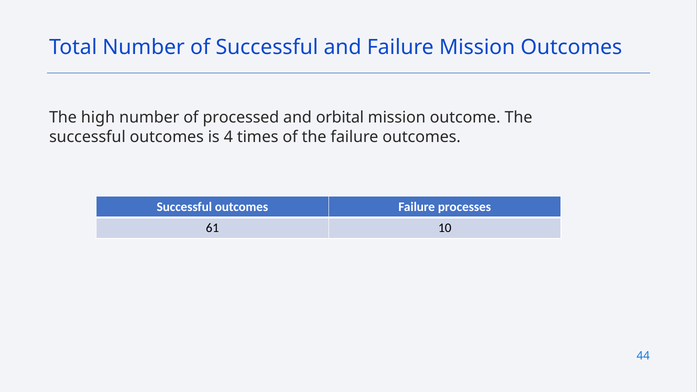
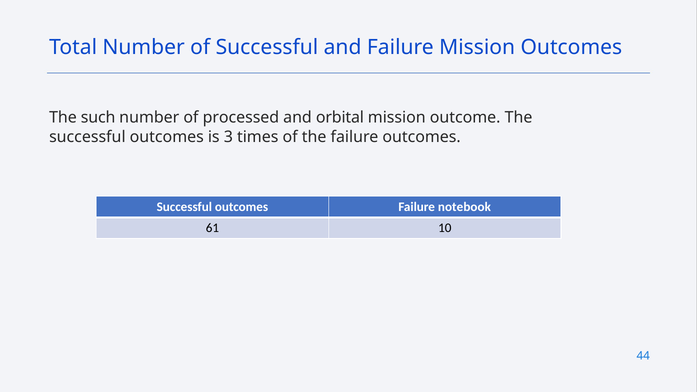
high: high -> such (98, 118)
4: 4 -> 3 (228, 137)
processes: processes -> notebook (464, 207)
